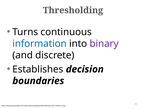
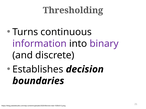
information colour: blue -> purple (40, 44)
